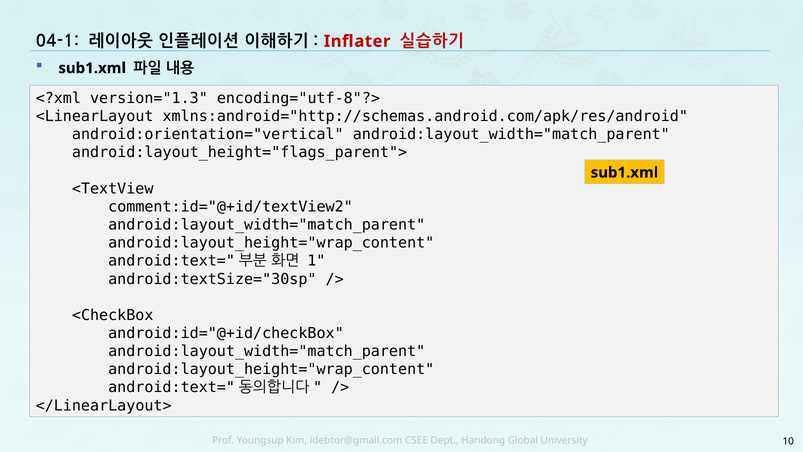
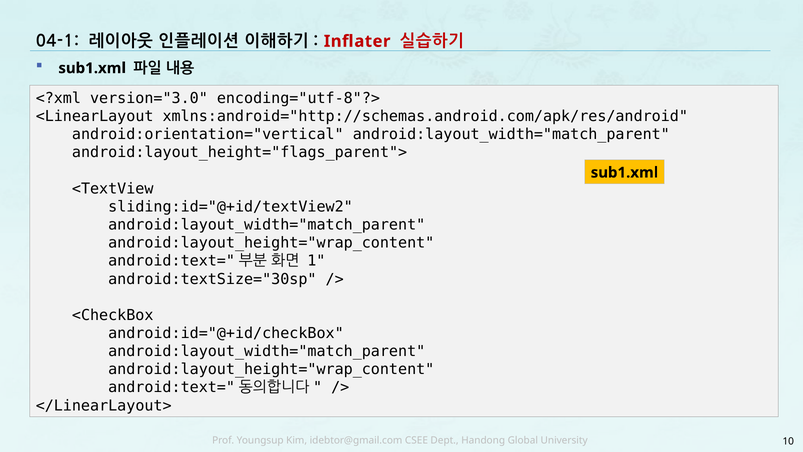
version="1.3: version="1.3 -> version="3.0 (149, 98)
comment:id="@+id/textView2: comment:id="@+id/textView2 -> sliding:id="@+id/textView2 (230, 207)
